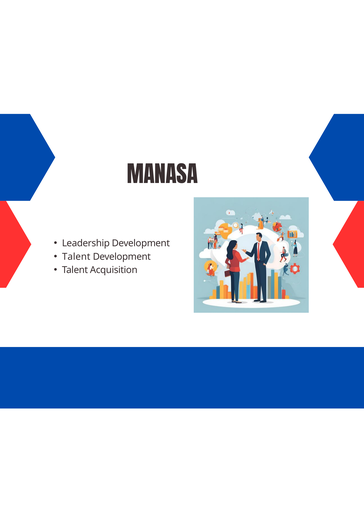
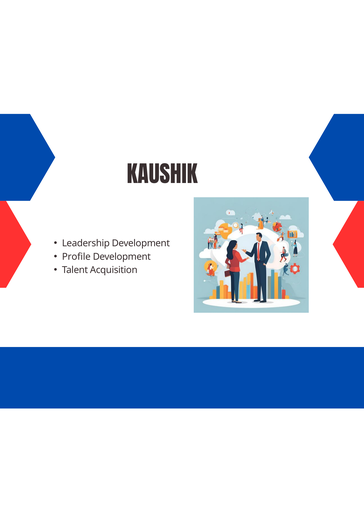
MANASA: MANASA -> KAUSHIK (162, 175)
Talent: Talent -> Profile (76, 256)
